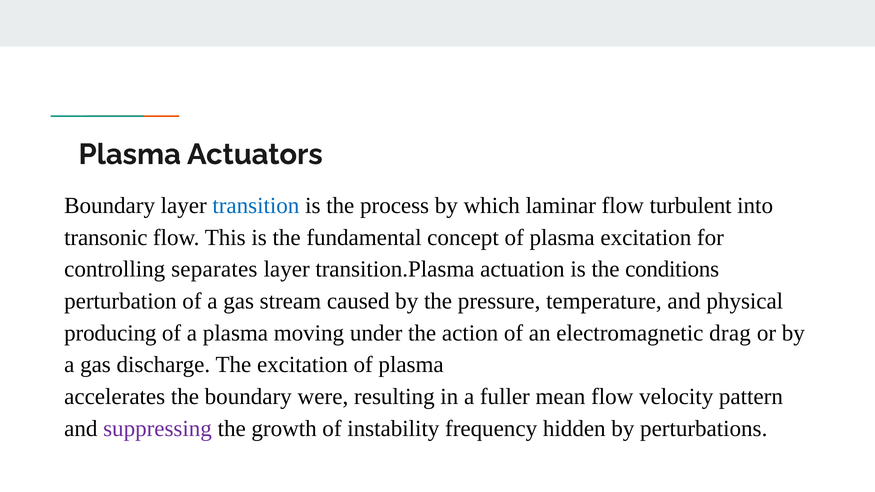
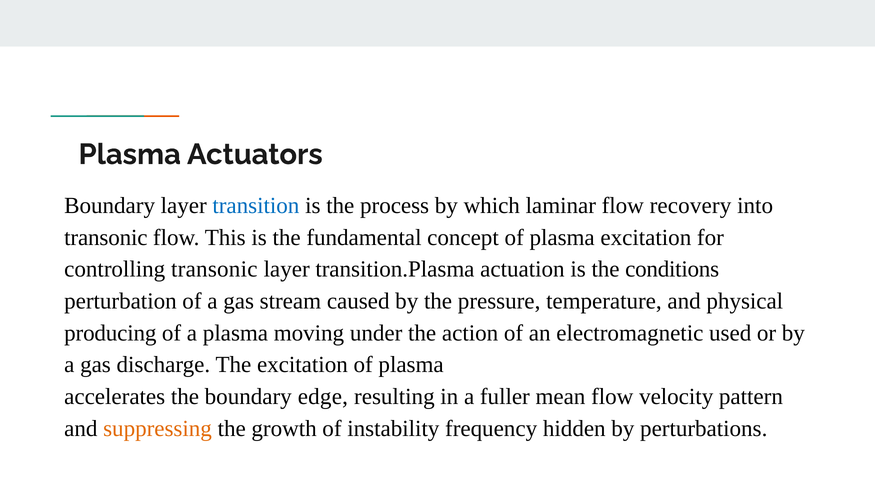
turbulent: turbulent -> recovery (690, 206)
controlling separates: separates -> transonic (214, 269)
drag: drag -> used (730, 333)
were: were -> edge (323, 397)
suppressing colour: purple -> orange (158, 429)
